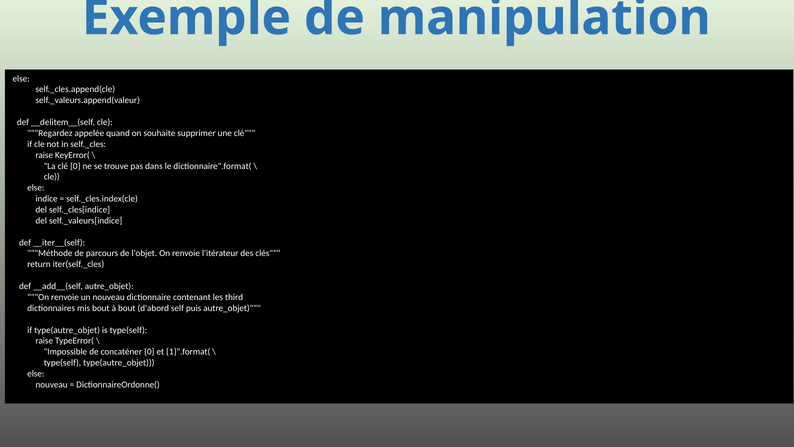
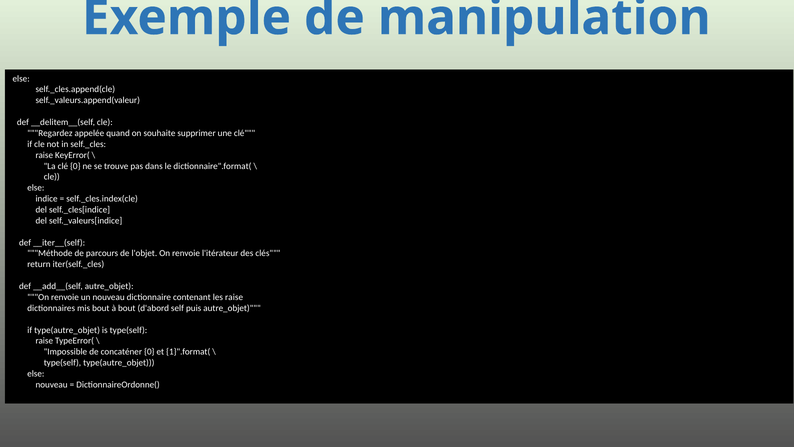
les third: third -> raise (234, 297)
